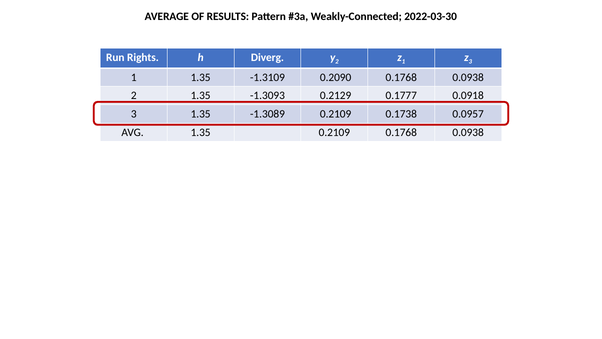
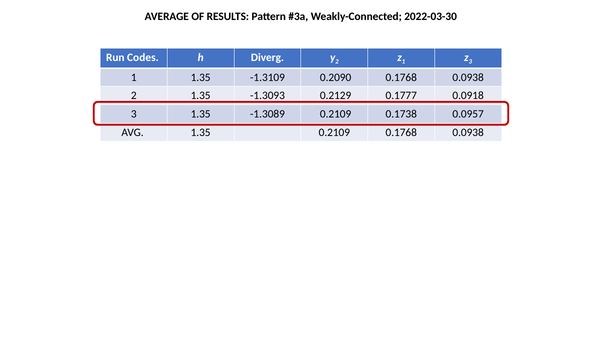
Rights: Rights -> Codes (143, 57)
